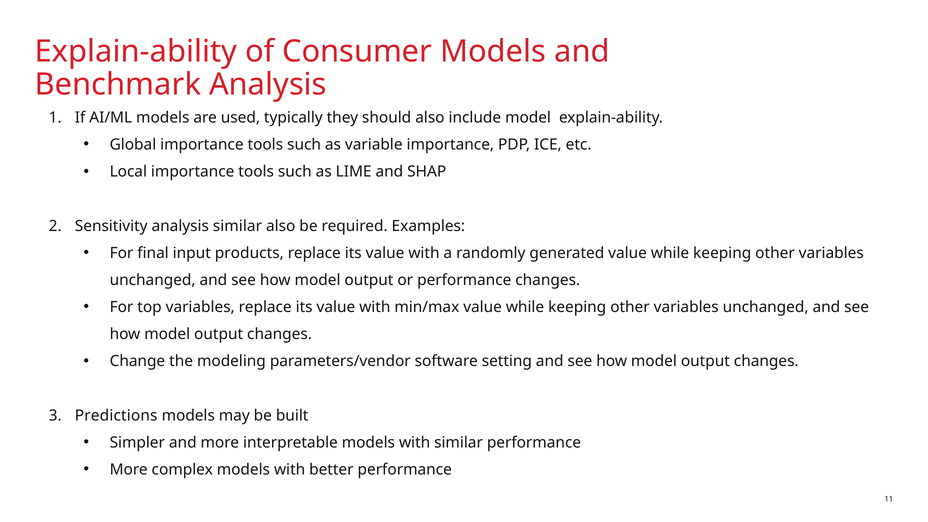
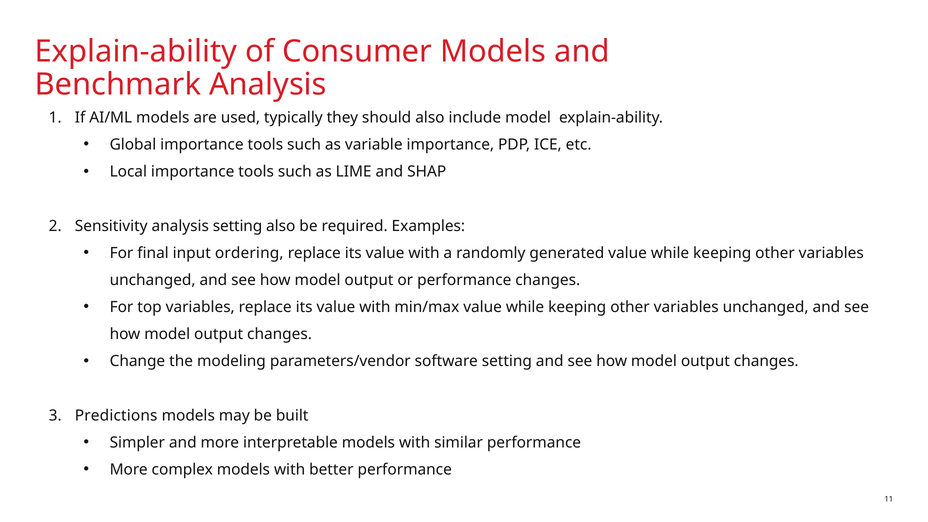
analysis similar: similar -> setting (238, 226)
products: products -> ordering (249, 253)
